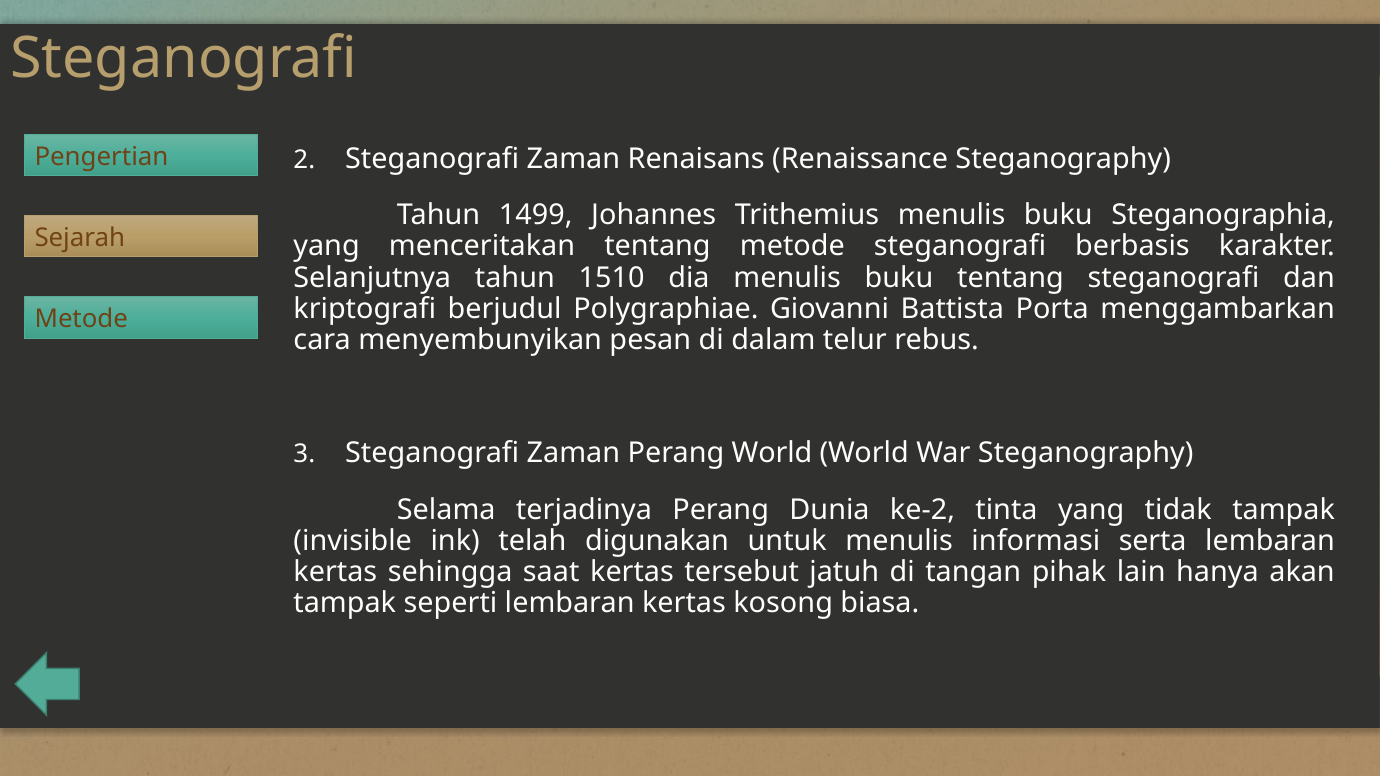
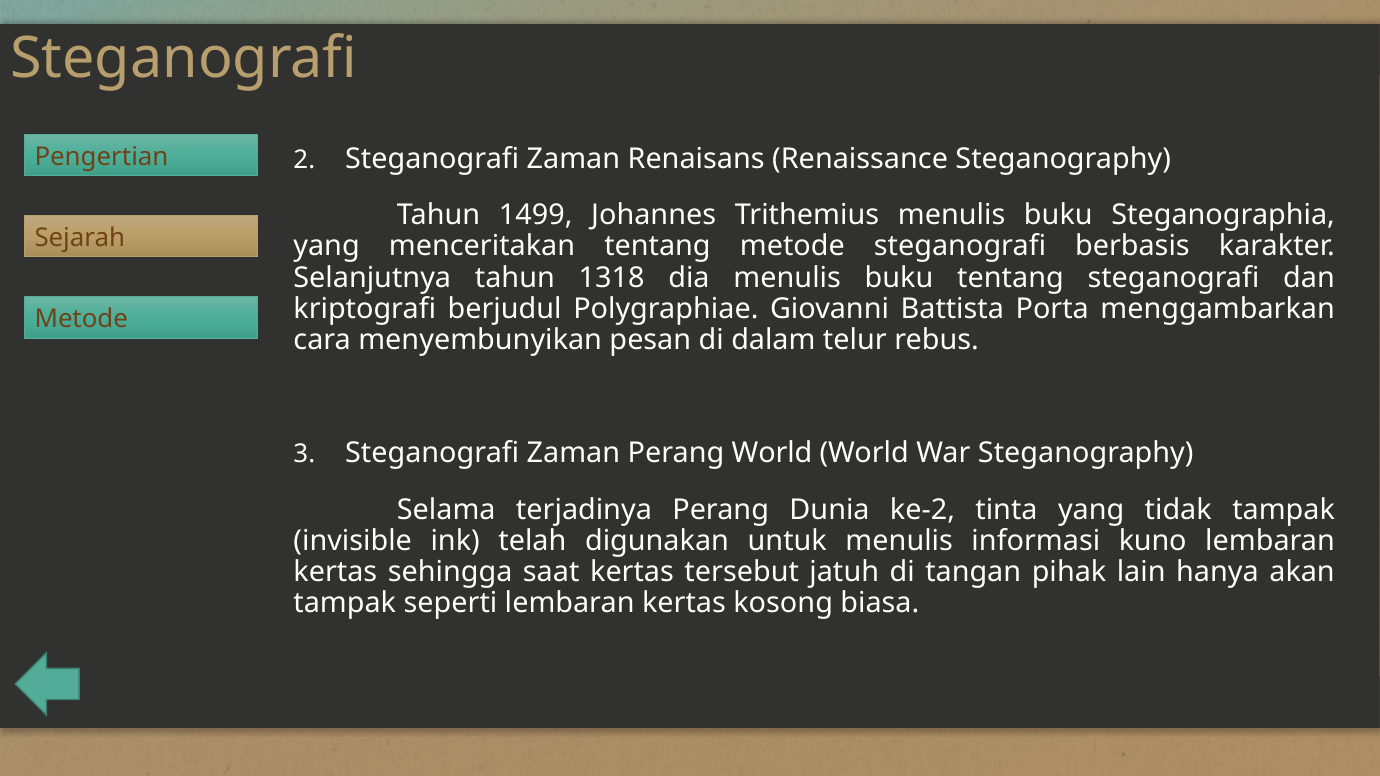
1510: 1510 -> 1318 (612, 278)
serta: serta -> kuno (1153, 542)
